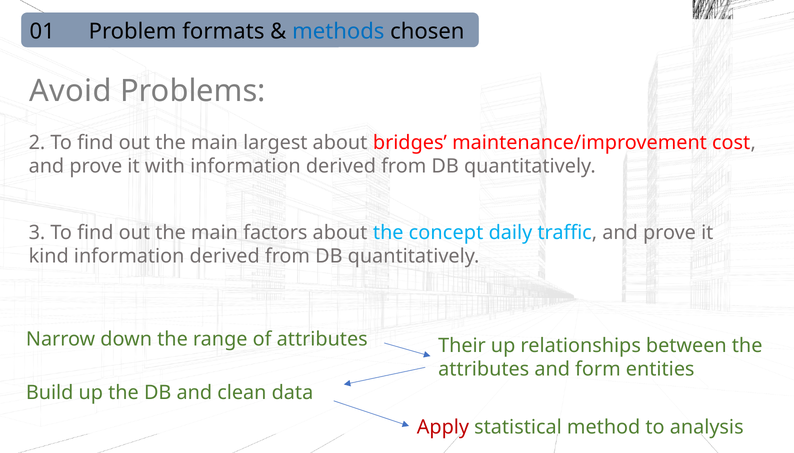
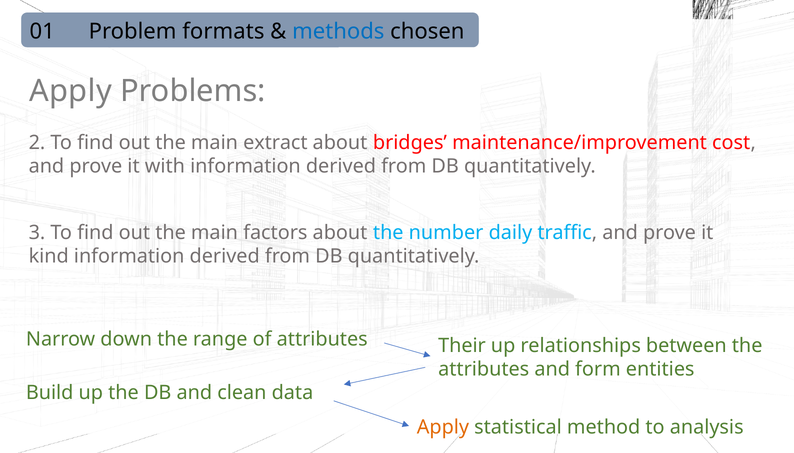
Avoid: Avoid -> Apply (70, 91)
largest: largest -> extract (275, 143)
concept: concept -> number (446, 233)
Apply colour: red -> orange (443, 428)
